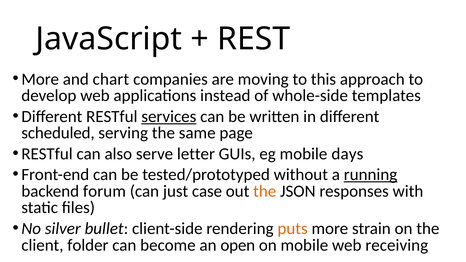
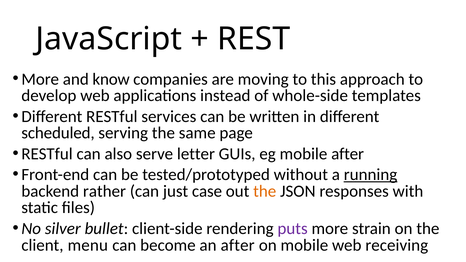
chart: chart -> know (111, 79)
services underline: present -> none (169, 117)
mobile days: days -> after (348, 154)
forum: forum -> rather (104, 191)
puts colour: orange -> purple (293, 229)
folder: folder -> menu (88, 245)
an open: open -> after (238, 245)
